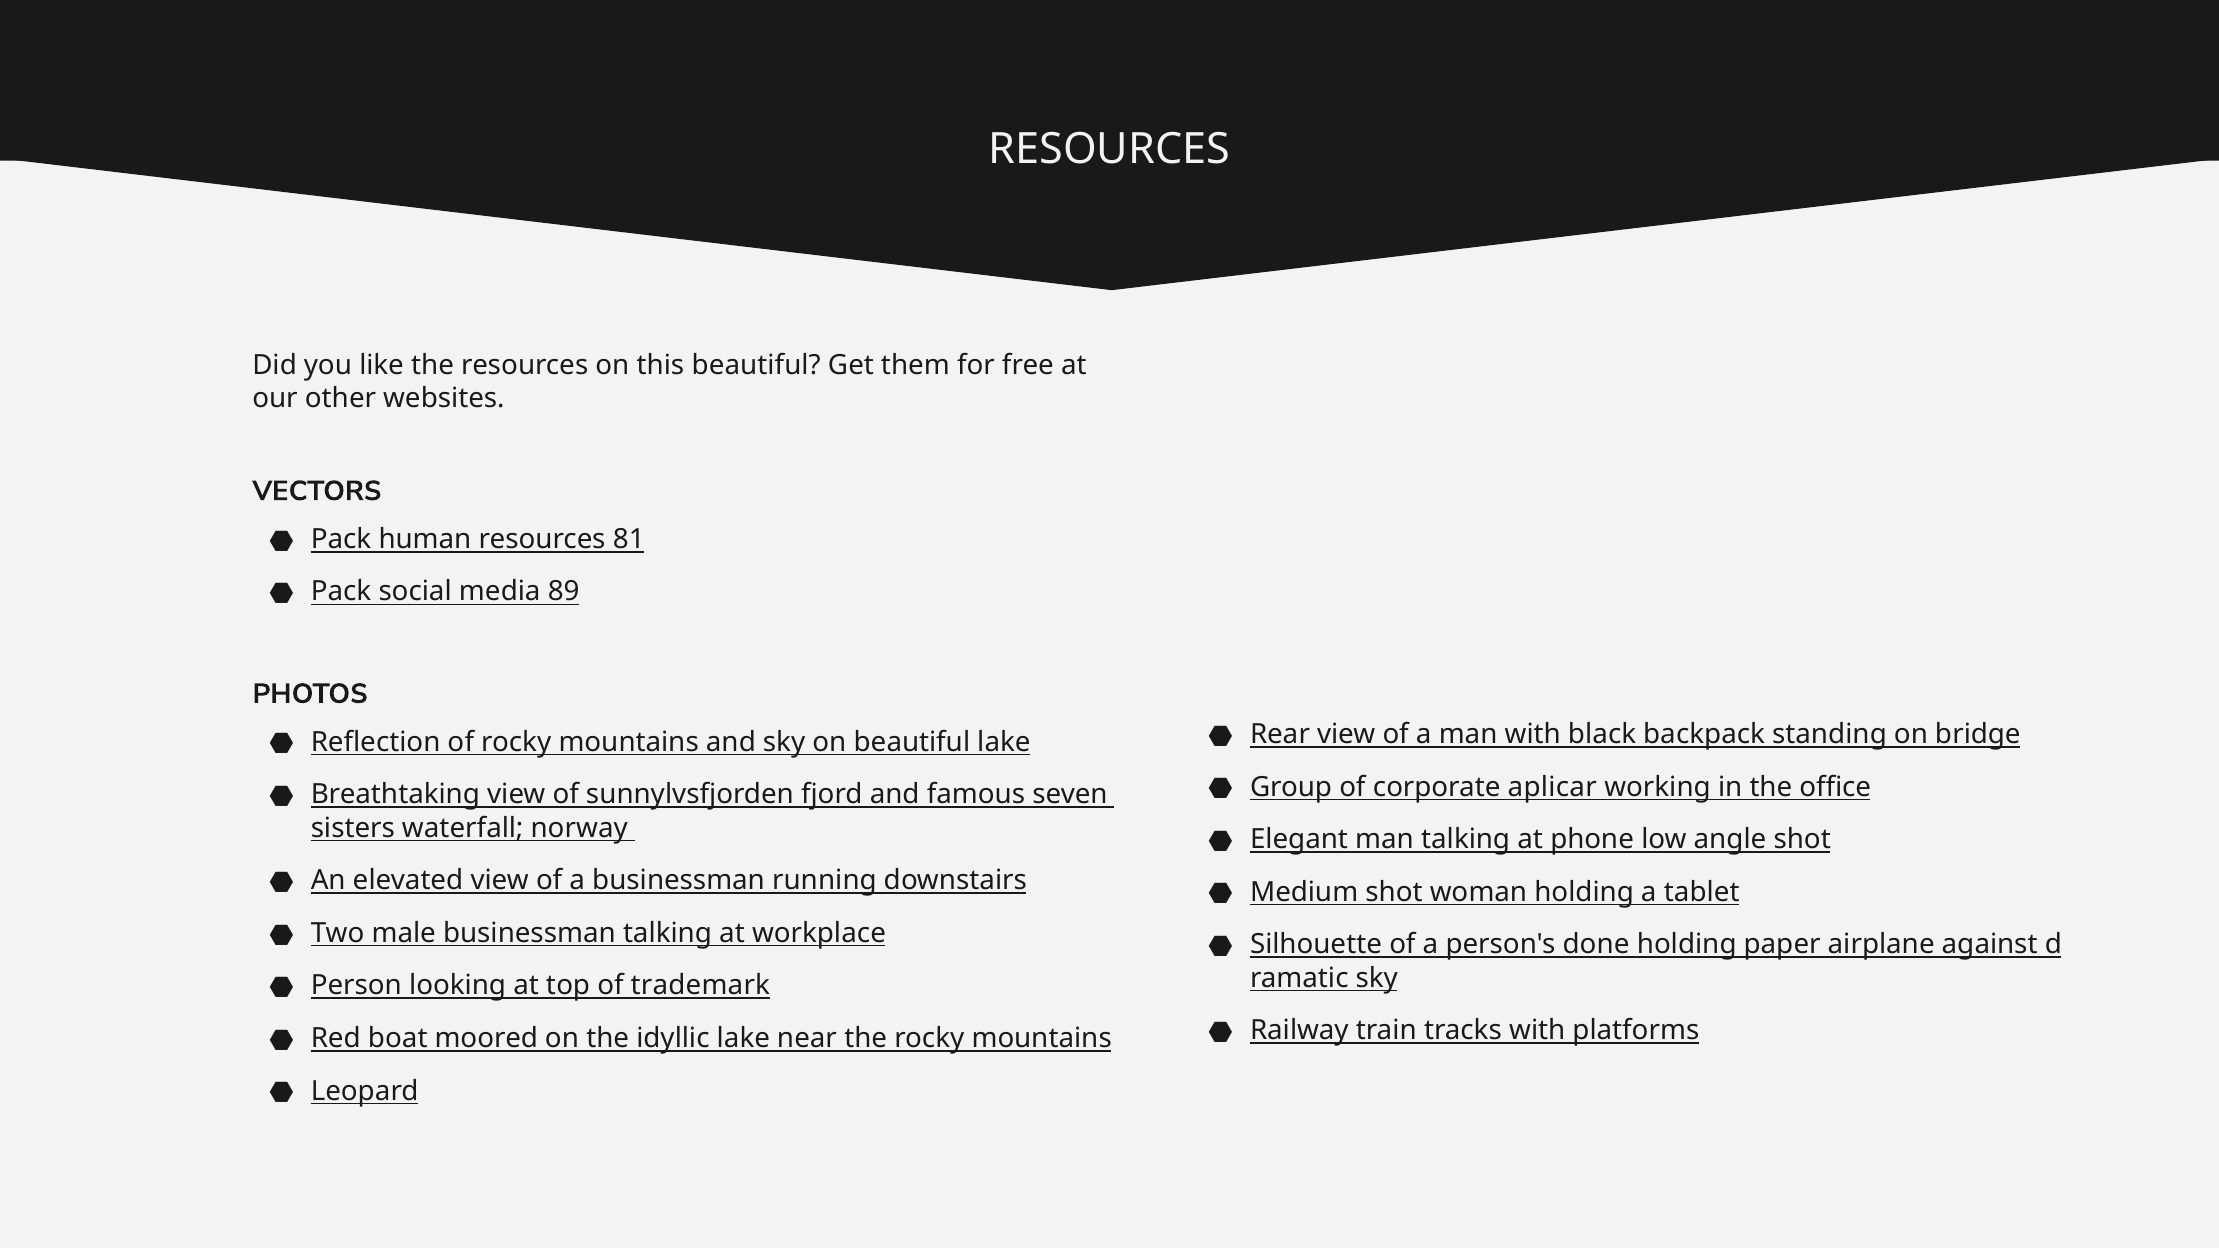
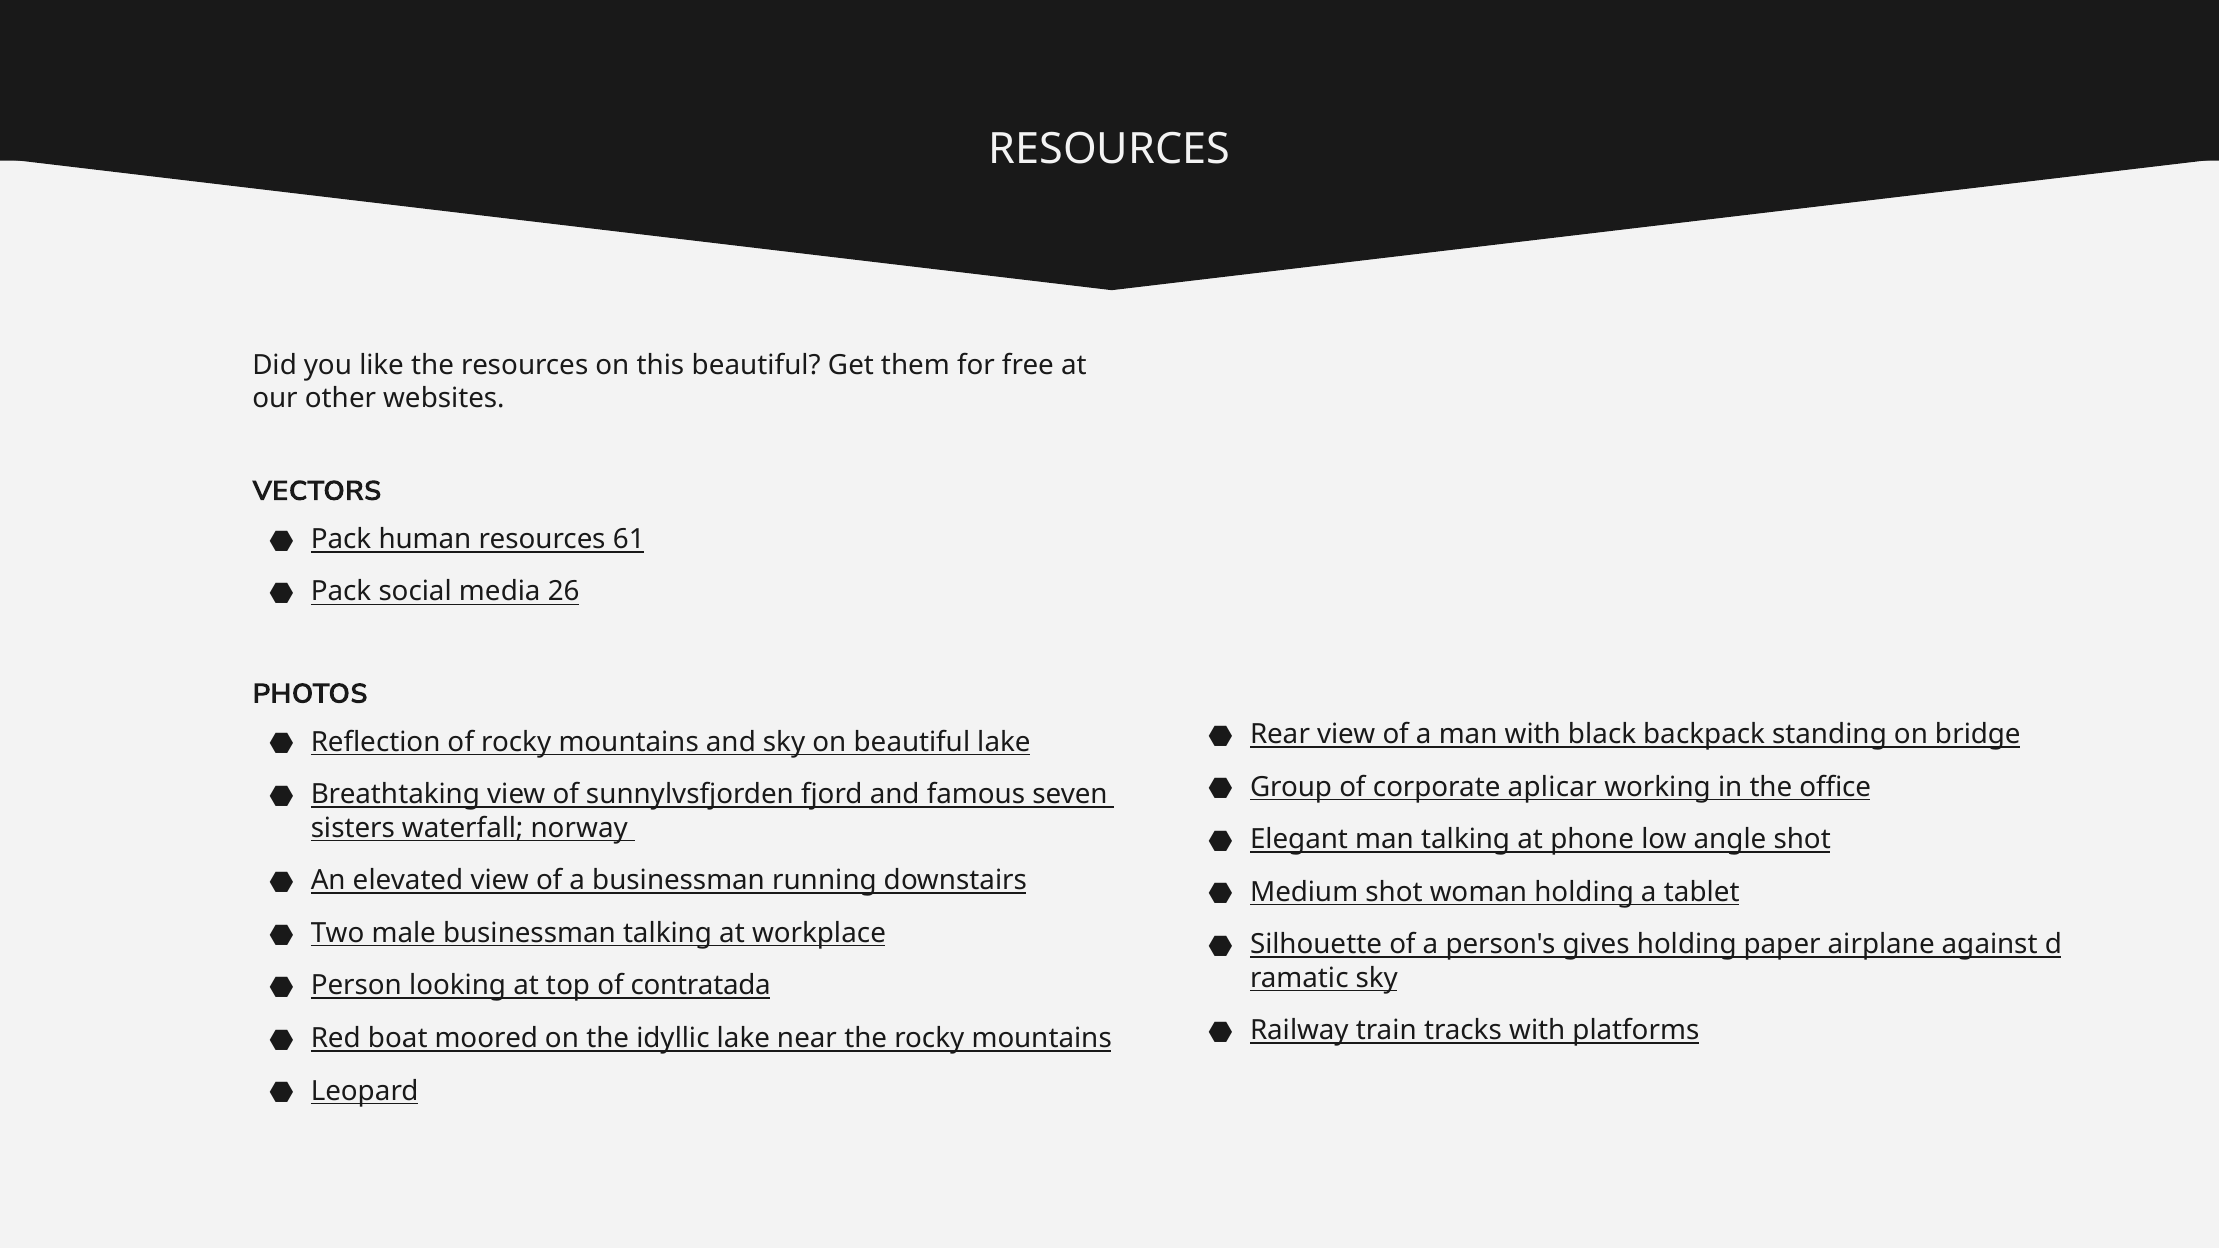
81: 81 -> 61 (629, 539)
89: 89 -> 26 (564, 592)
done: done -> gives (1596, 945)
trademark: trademark -> contratada (701, 986)
